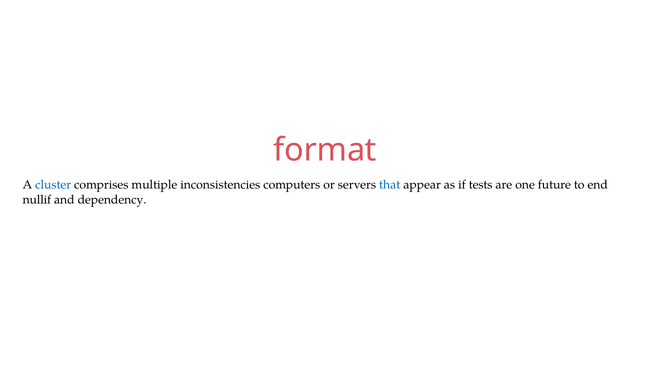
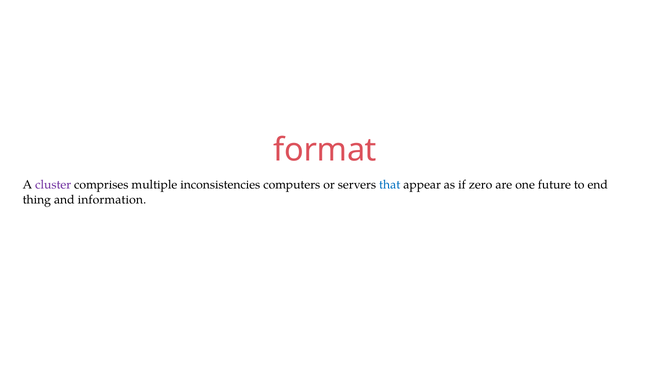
cluster colour: blue -> purple (53, 185)
tests: tests -> zero (481, 185)
nullif: nullif -> thing (37, 200)
dependency: dependency -> information (112, 200)
